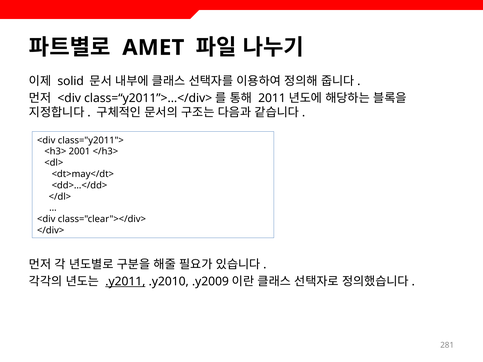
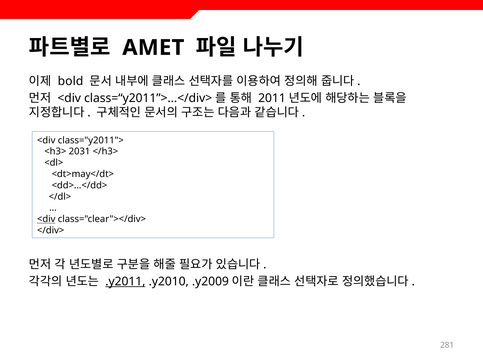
solid: solid -> bold (71, 81)
2001: 2001 -> 2031 (80, 152)
<div underline: none -> present (46, 219)
